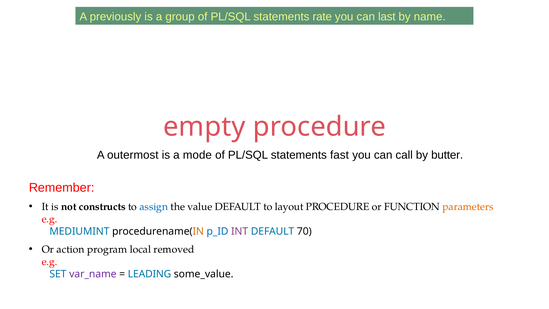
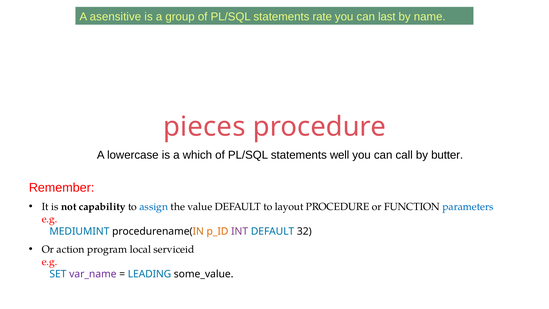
previously: previously -> asensitive (115, 17)
empty: empty -> pieces (204, 127)
outermost: outermost -> lowercase (133, 155)
mode: mode -> which (197, 155)
fast: fast -> well (340, 155)
constructs: constructs -> capability (102, 207)
parameters colour: orange -> blue (468, 207)
p_ID colour: blue -> orange (218, 231)
70: 70 -> 32 (304, 231)
removed: removed -> serviceid (174, 249)
